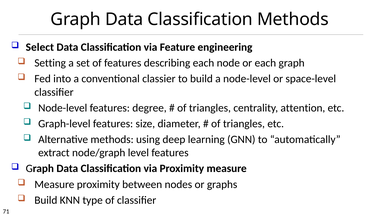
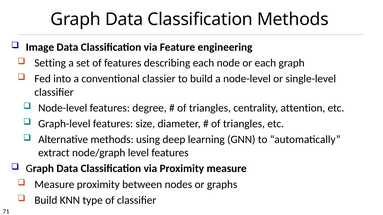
Select: Select -> Image (40, 47)
space-level: space-level -> single-level (311, 79)
